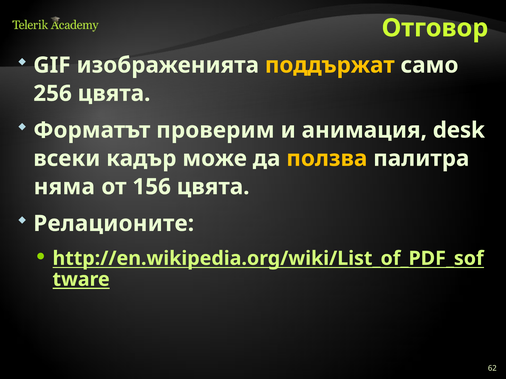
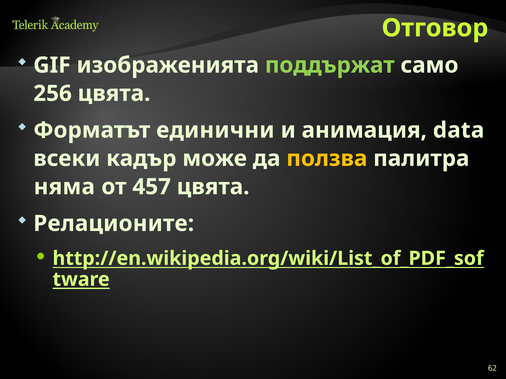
поддържат colour: yellow -> light green (330, 65)
проверим: проверим -> единични (215, 130)
desk: desk -> data (459, 130)
156: 156 -> 457 (152, 187)
